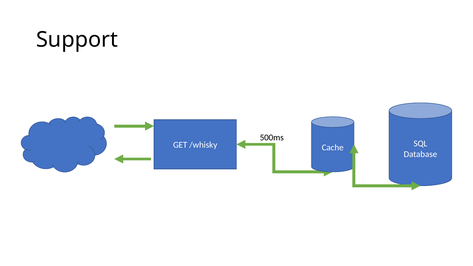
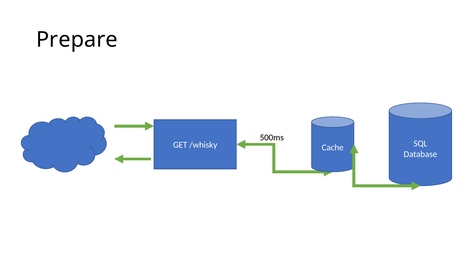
Support: Support -> Prepare (77, 40)
